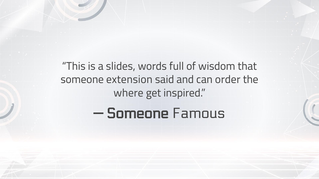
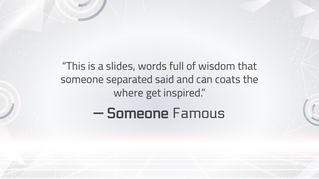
extension: extension -> separated (129, 80)
order: order -> coats (228, 80)
